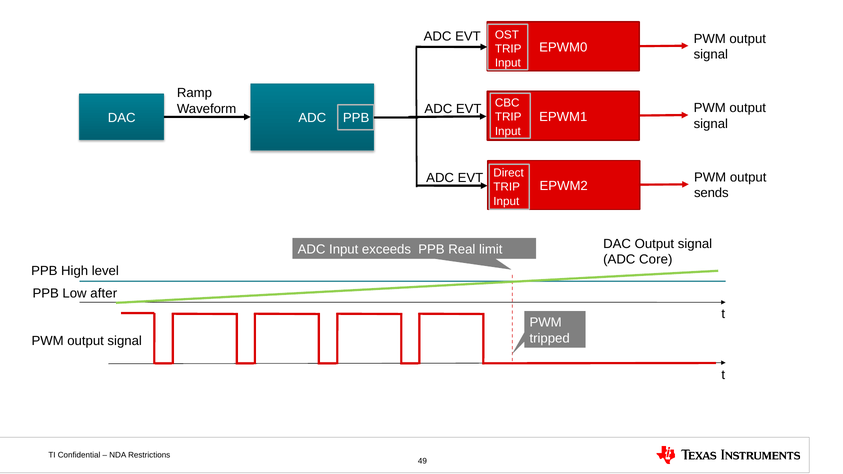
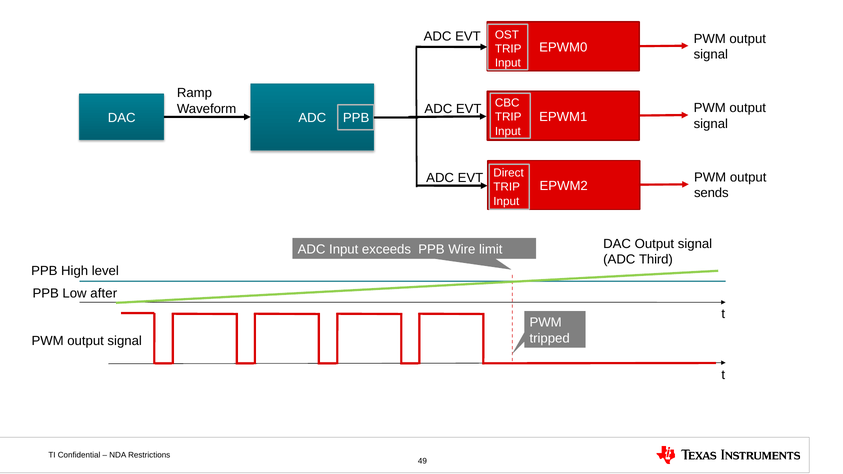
Real: Real -> Wire (462, 249)
Core: Core -> Third (656, 260)
